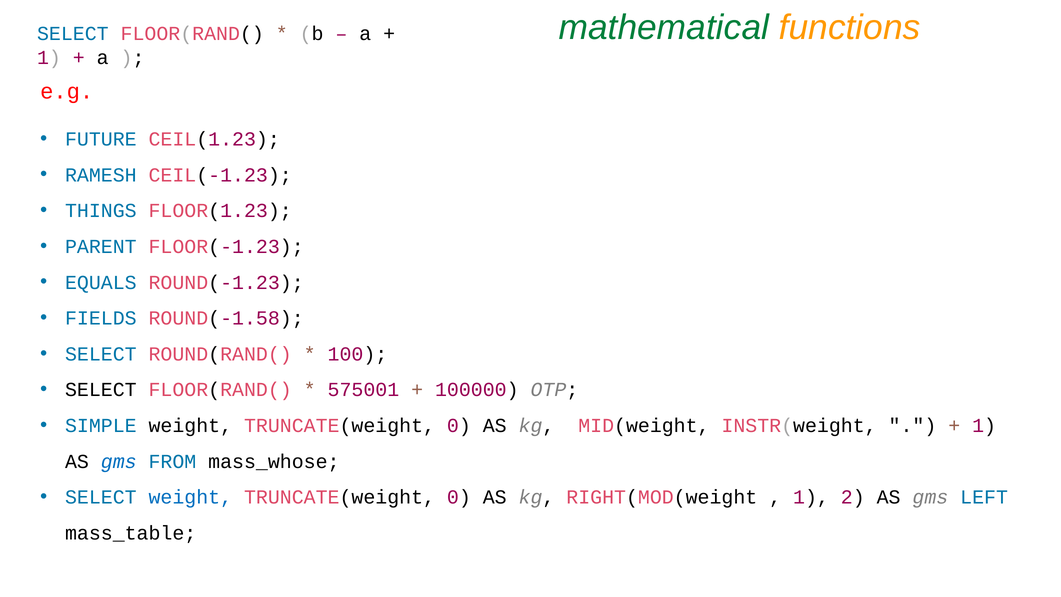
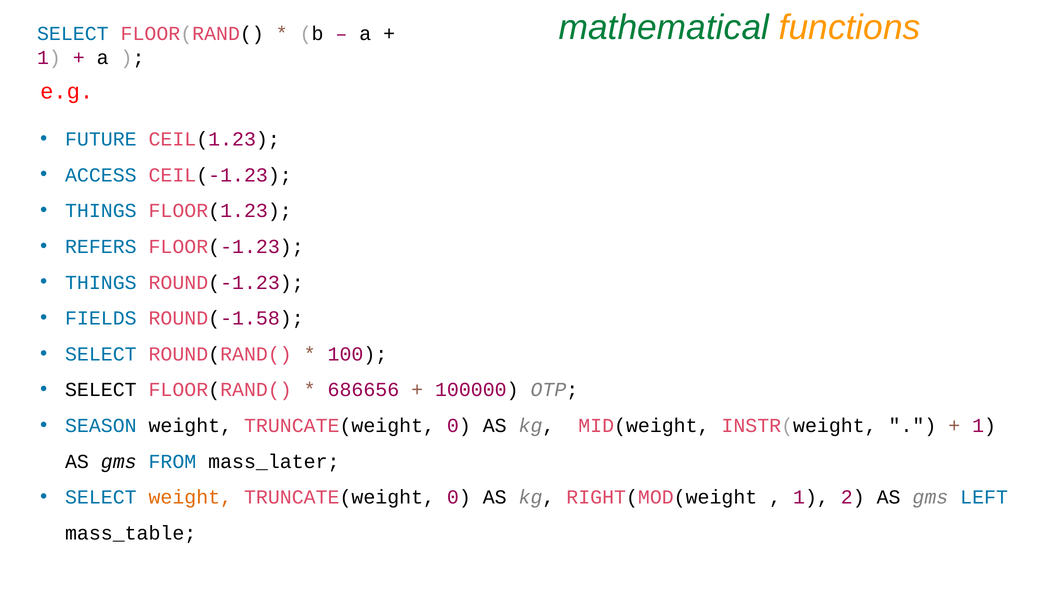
RAMESH: RAMESH -> ACCESS (101, 175)
PARENT: PARENT -> REFERS (101, 247)
EQUALS: EQUALS -> THINGS (101, 282)
575001: 575001 -> 686656 (363, 390)
SIMPLE: SIMPLE -> SEASON (101, 426)
gms colour: blue -> black (119, 461)
mass_whose: mass_whose -> mass_later (274, 461)
weight colour: blue -> orange (190, 497)
